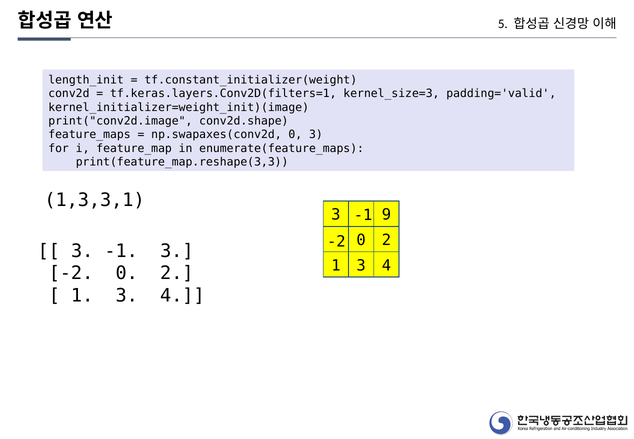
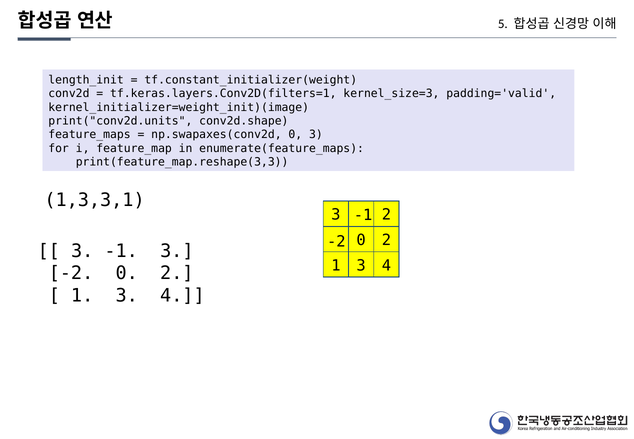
print("conv2d.image: print("conv2d.image -> print("conv2d.units (120, 121)
3 9: 9 -> 2 (386, 215)
